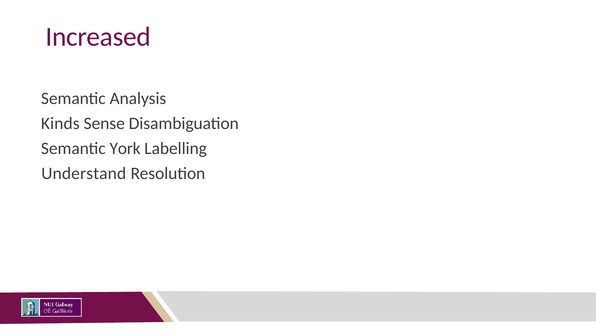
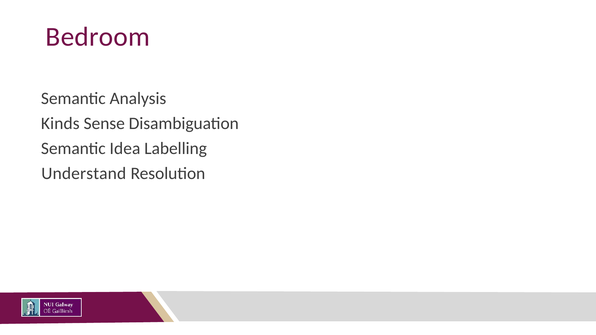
Increased: Increased -> Bedroom (98, 37)
York: York -> Idea (125, 149)
